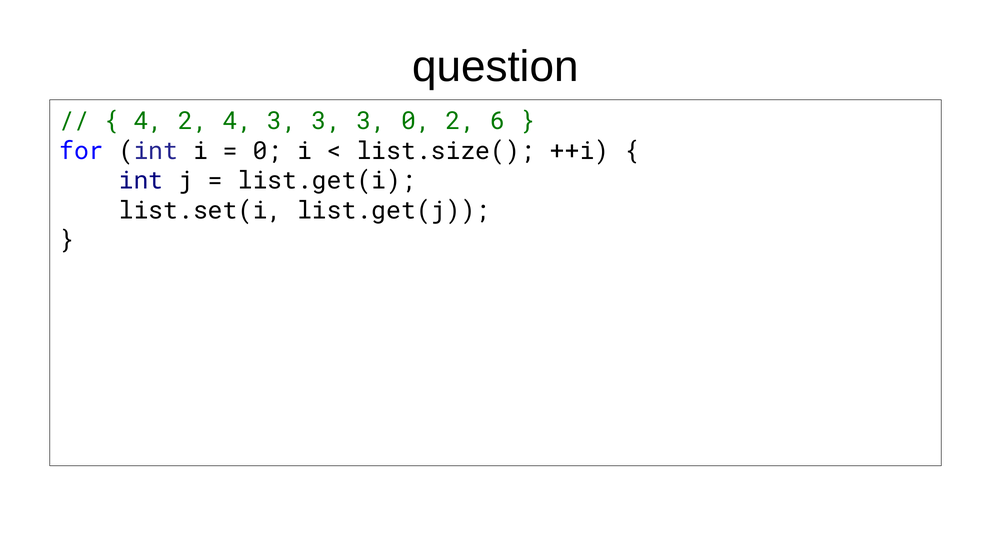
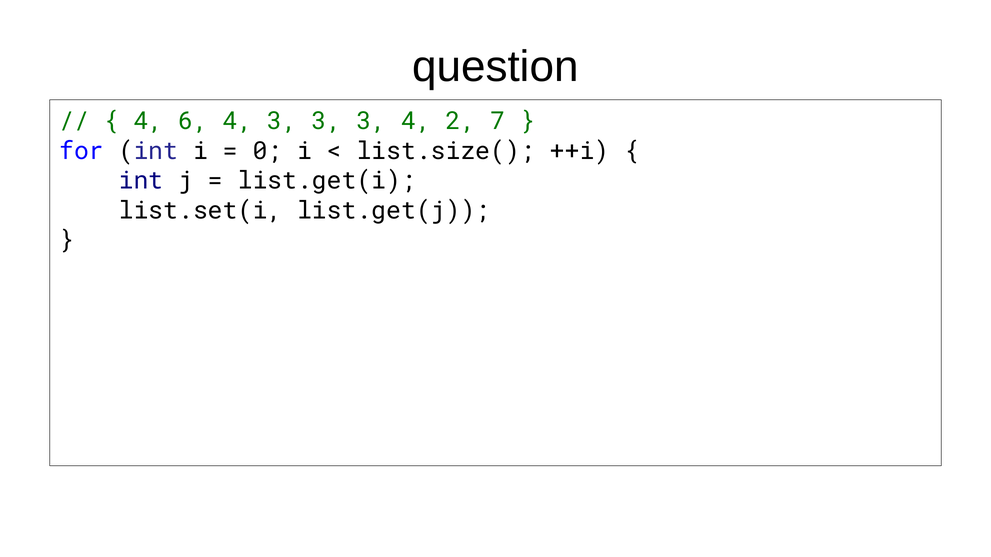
4 2: 2 -> 6 (193, 121)
3 0: 0 -> 4 (416, 121)
6: 6 -> 7 (498, 121)
